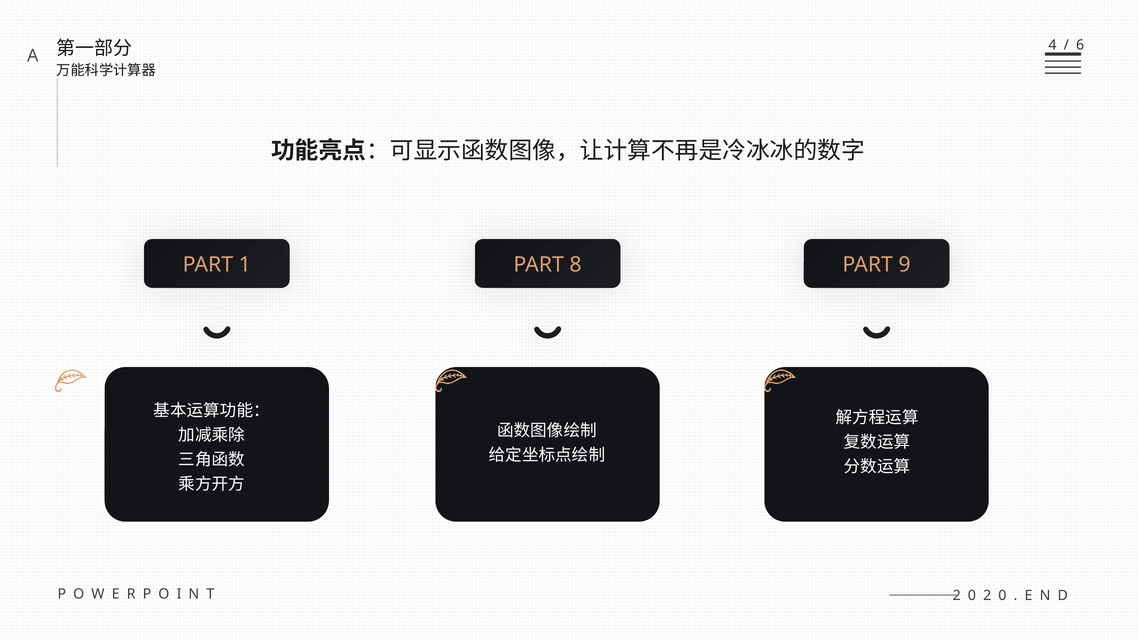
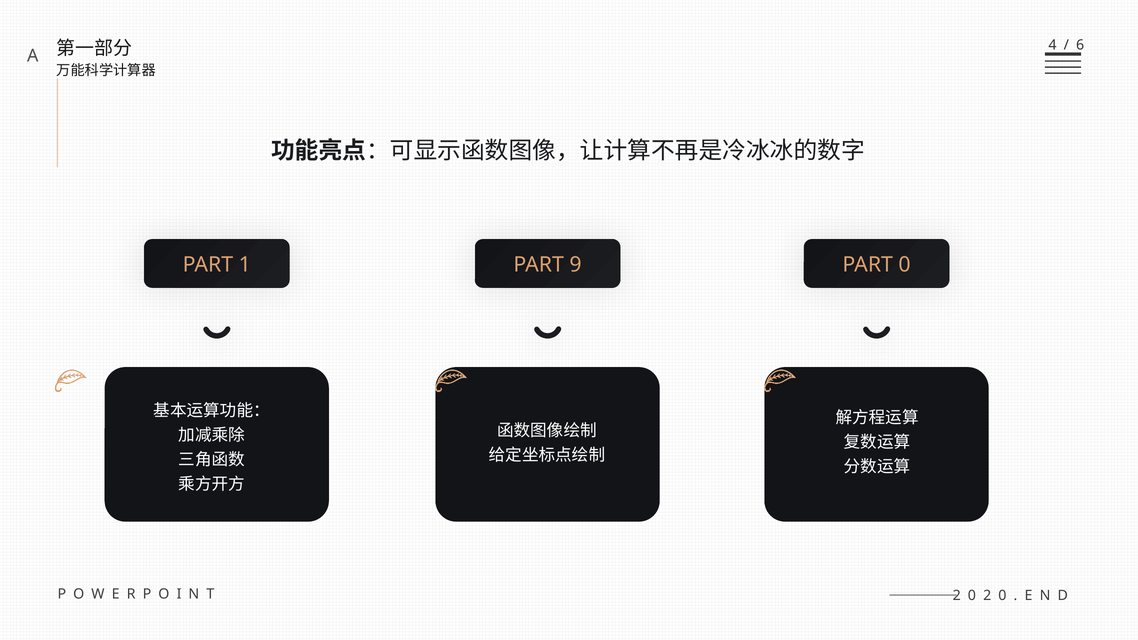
8: 8 -> 9 (576, 265)
PART 9: 9 -> 0 (905, 265)
